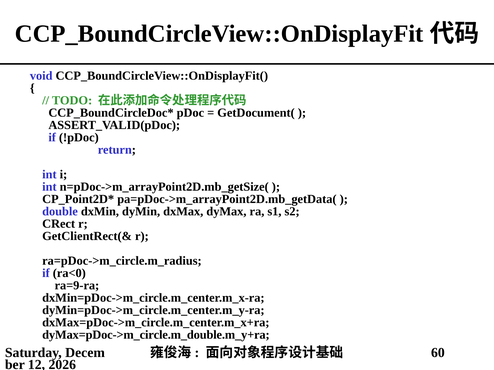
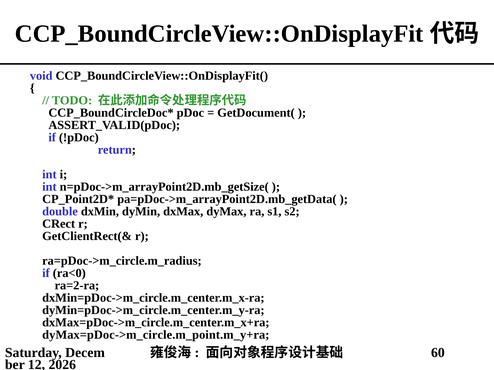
ra=9-ra: ra=9-ra -> ra=2-ra (77, 286)
dyMax=pDoc->m_circle.m_double.m_y+ra: dyMax=pDoc->m_circle.m_double.m_y+ra -> dyMax=pDoc->m_circle.m_point.m_y+ra (156, 335)
